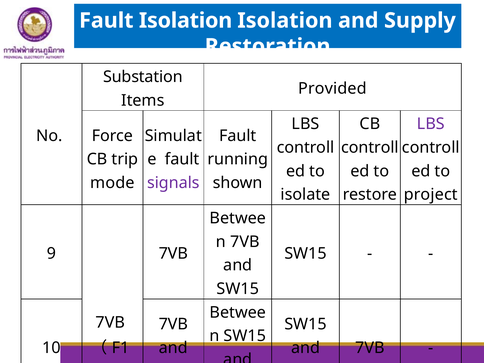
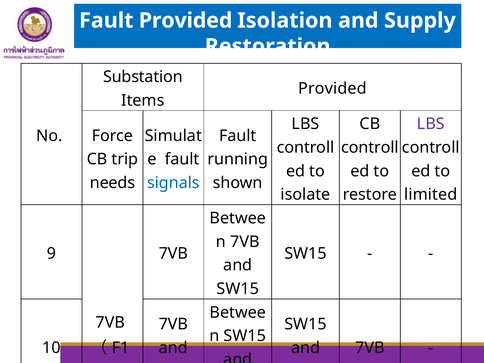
Fault Isolation: Isolation -> Provided (186, 21)
mode: mode -> needs (113, 183)
signals colour: purple -> blue (173, 183)
project: project -> limited (431, 195)
